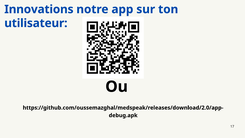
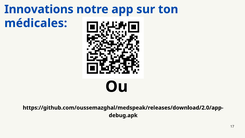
utilisateur: utilisateur -> médicales (36, 23)
